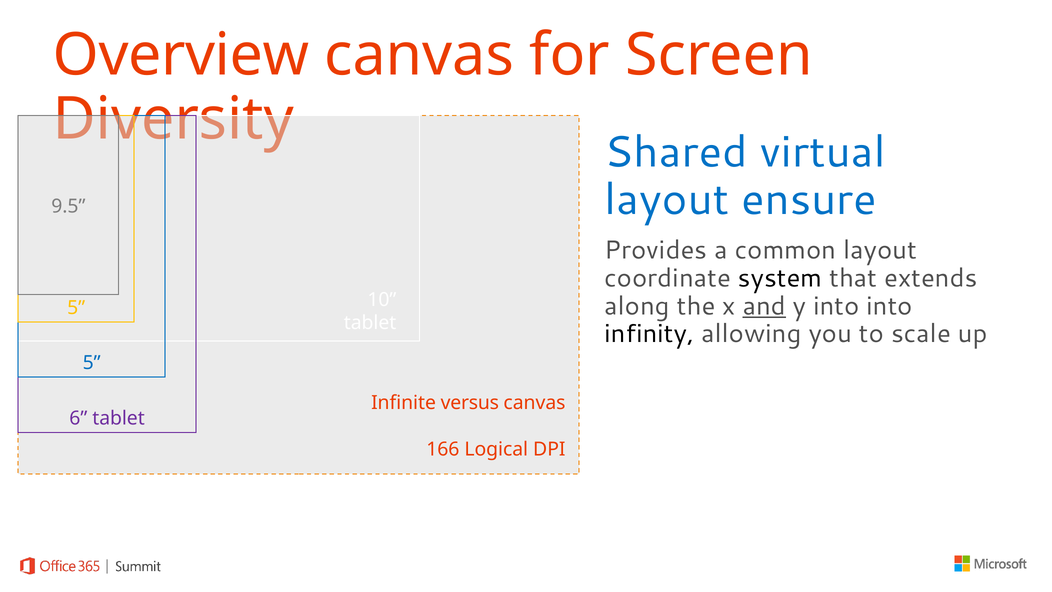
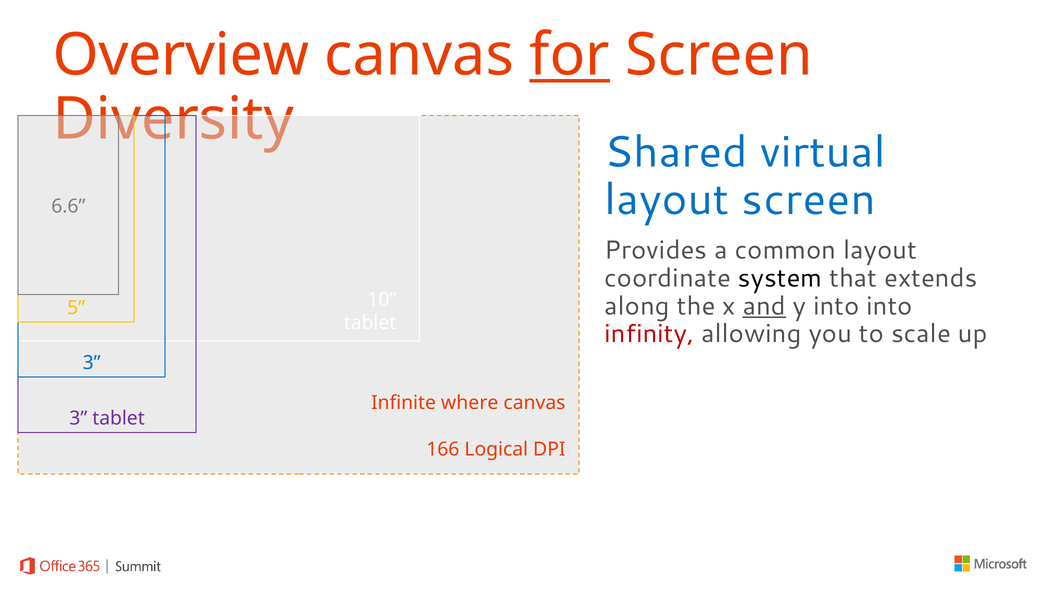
for underline: none -> present (570, 55)
layout ensure: ensure -> screen (809, 200)
9.5: 9.5 -> 6.6 (68, 206)
infinity colour: black -> red (649, 334)
5: 5 -> 3 (92, 363)
versus: versus -> where (470, 403)
6: 6 -> 3 (78, 418)
